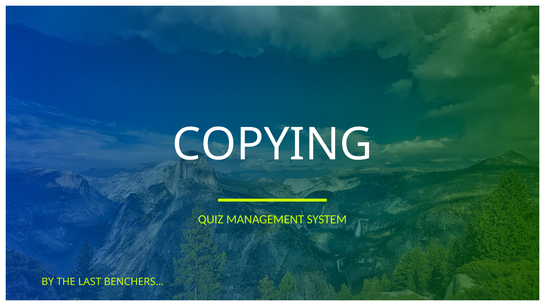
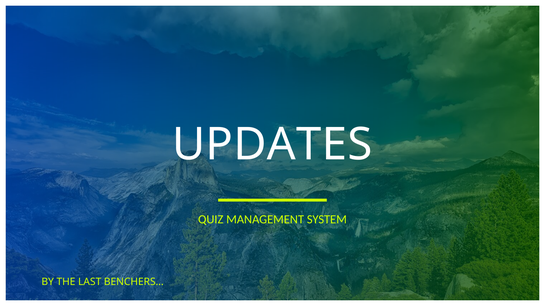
COPYING: COPYING -> UPDATES (272, 145)
